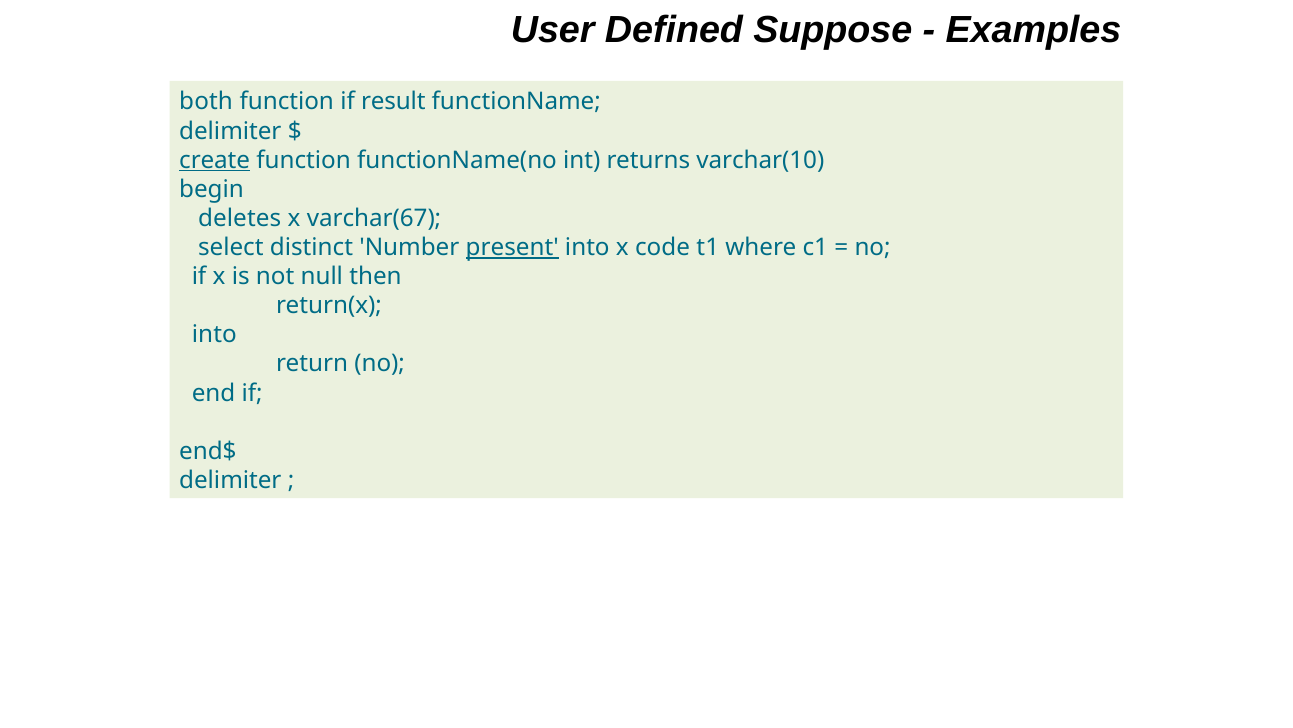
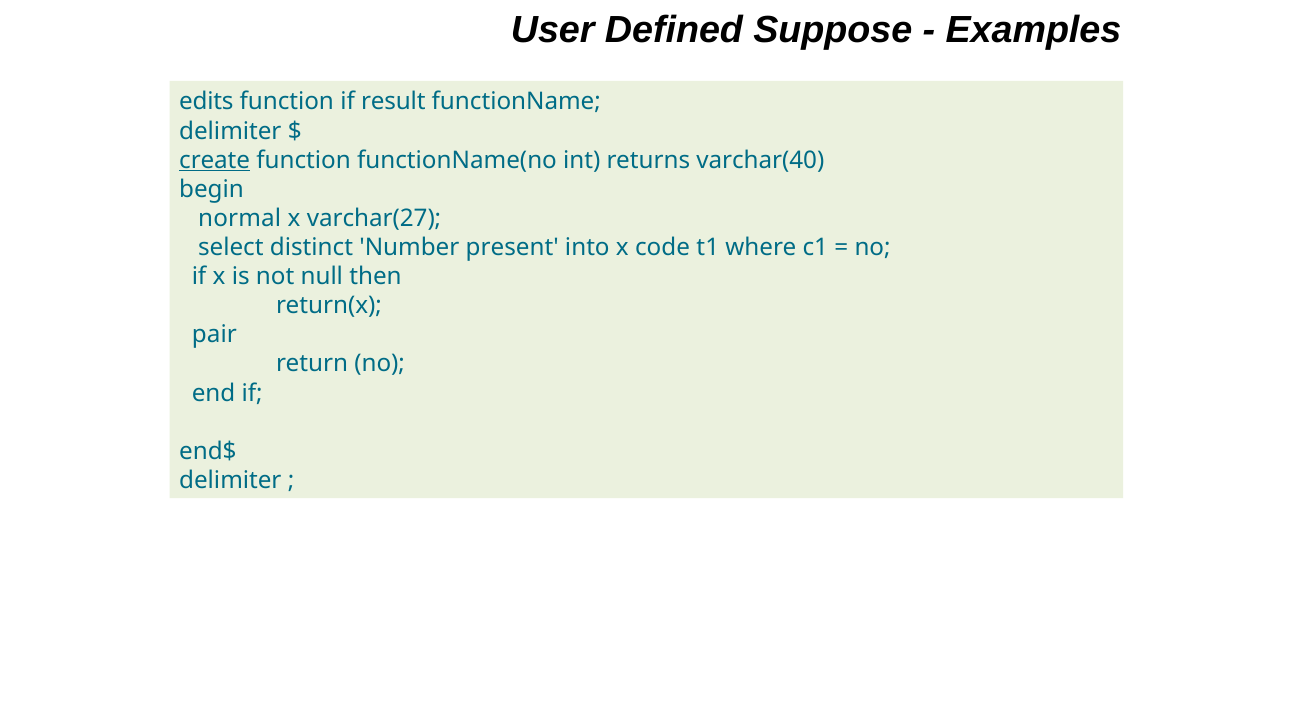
both: both -> edits (206, 102)
varchar(10: varchar(10 -> varchar(40 (760, 160)
deletes: deletes -> normal (240, 218)
varchar(67: varchar(67 -> varchar(27 (374, 218)
present underline: present -> none (512, 247)
into: into -> pair (214, 335)
